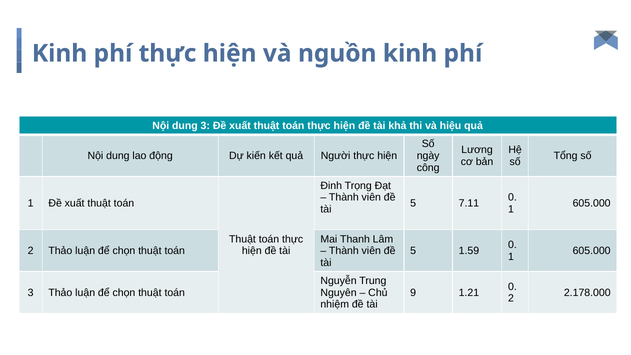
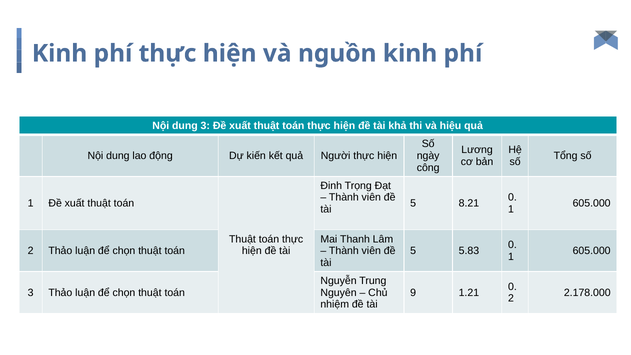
7.11: 7.11 -> 8.21 (469, 203)
1.59: 1.59 -> 5.83 (469, 251)
